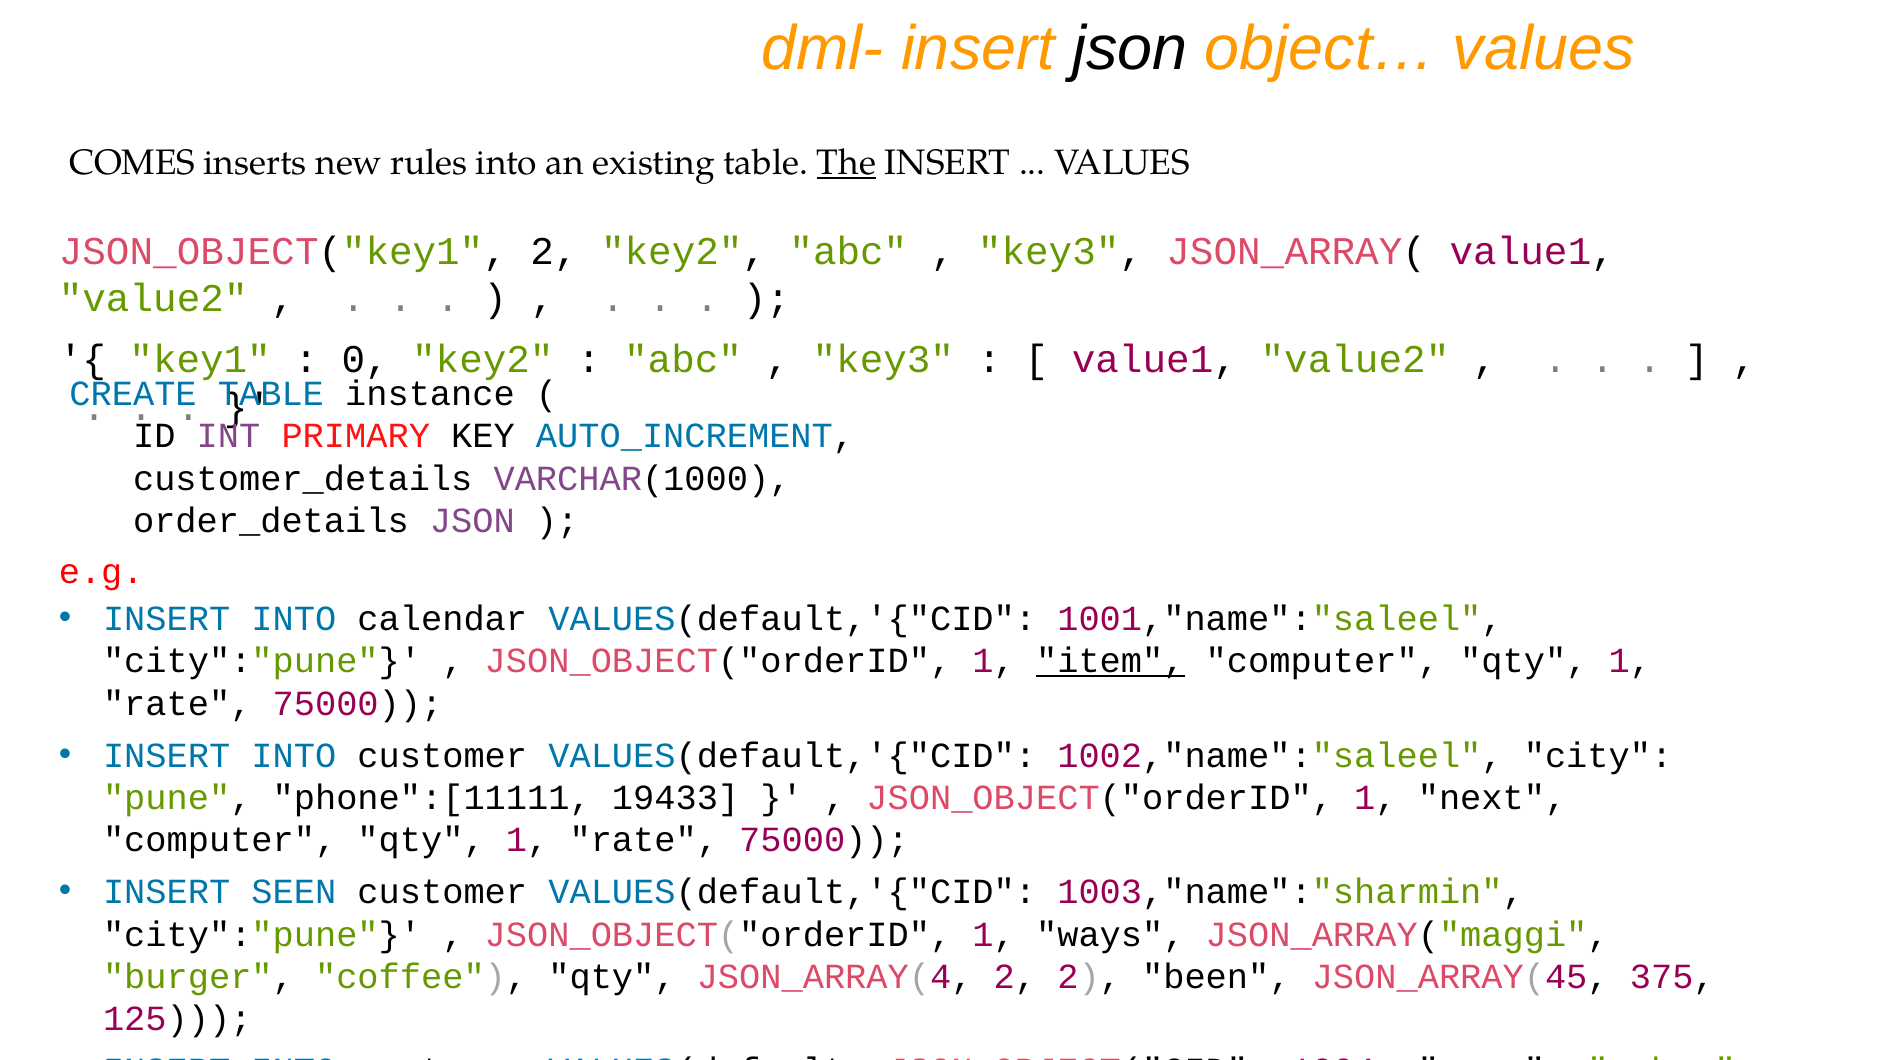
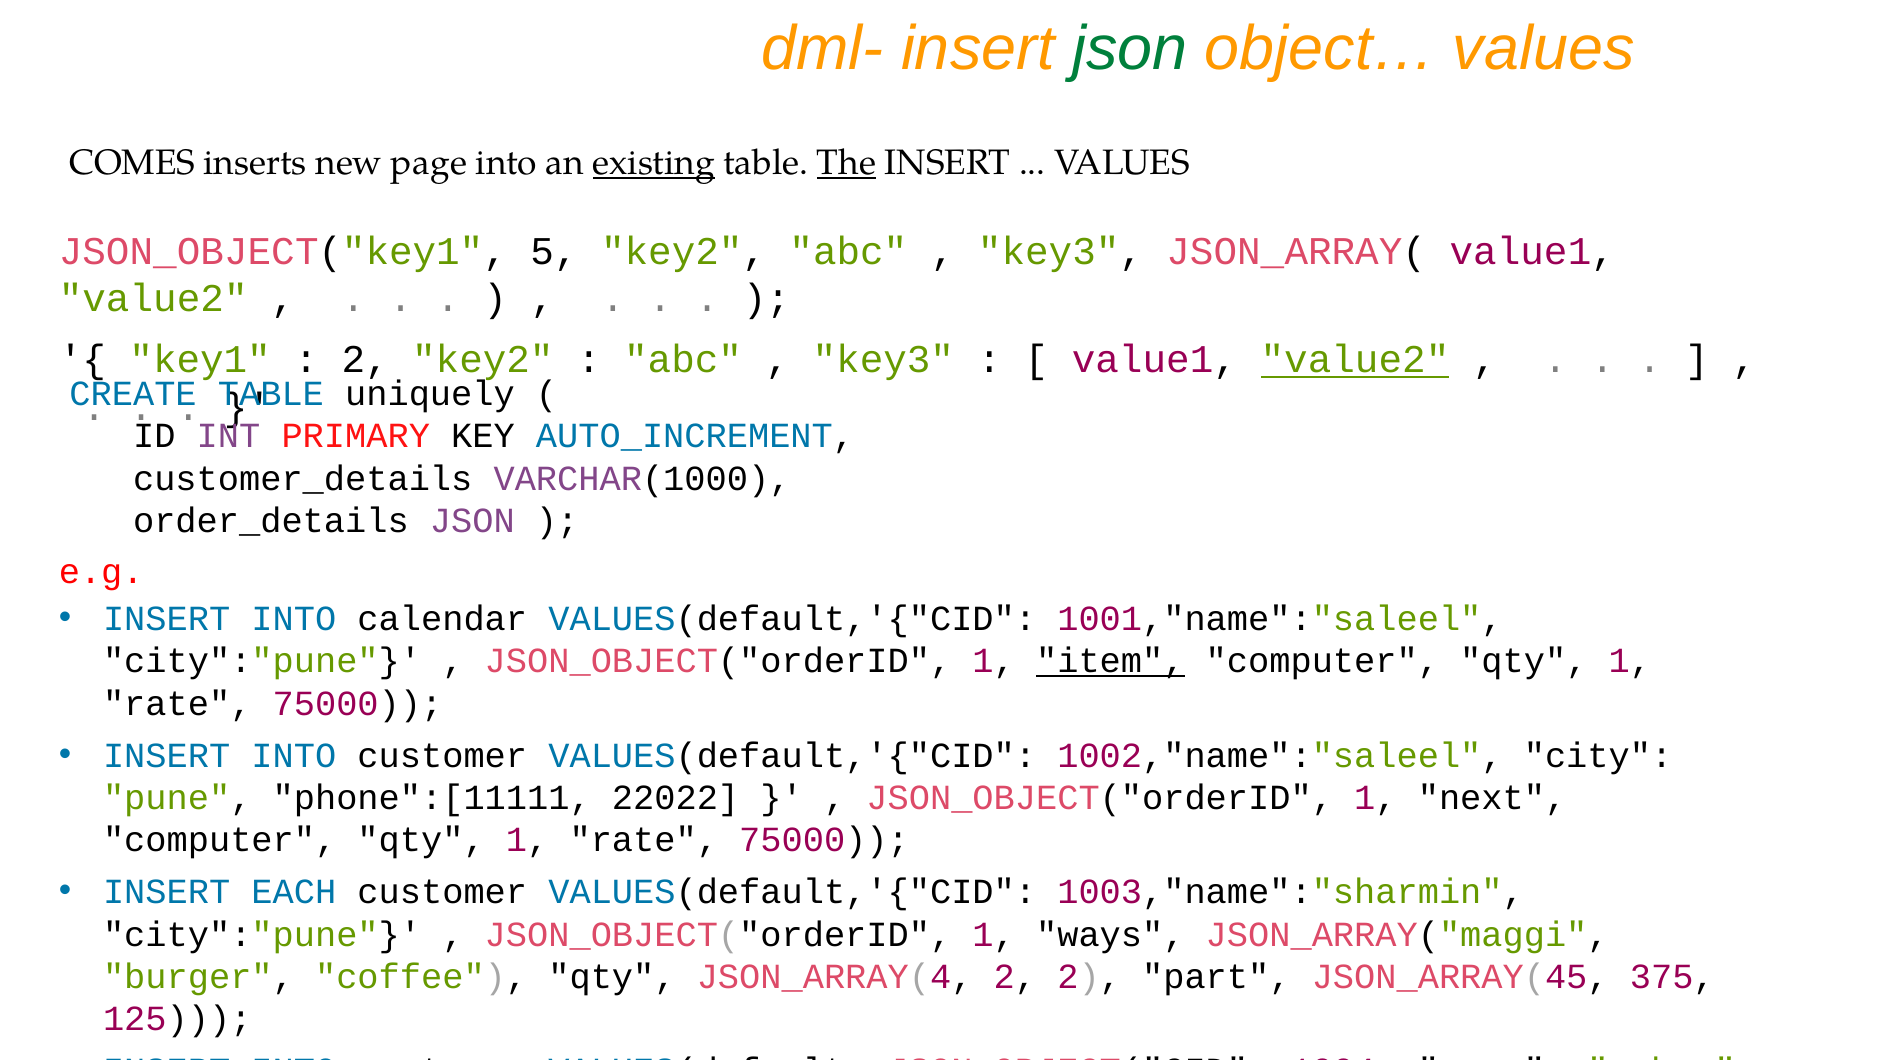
json colour: black -> green (1130, 49)
rules: rules -> page (429, 163)
existing underline: none -> present (654, 163)
JSON_OBJECT("key1 2: 2 -> 5 (554, 252)
0: 0 -> 2 (365, 360)
value2 underline: none -> present (1355, 360)
instance: instance -> uniquely (430, 394)
19433: 19433 -> 22022 (676, 798)
SEEN: SEEN -> EACH (294, 892)
been: been -> part (1216, 977)
